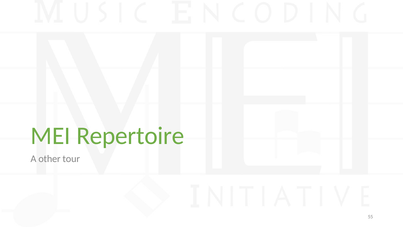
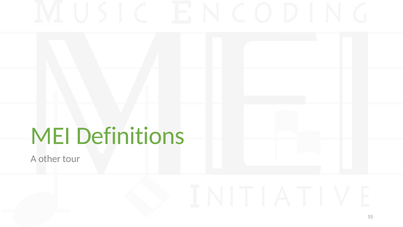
Repertoire: Repertoire -> Definitions (130, 136)
